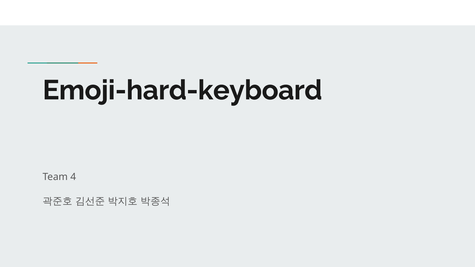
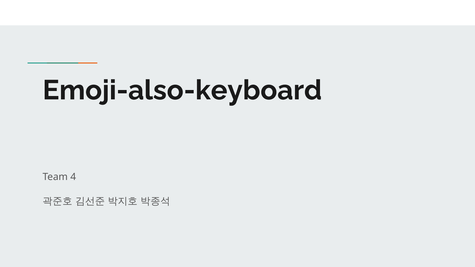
Emoji-hard-keyboard: Emoji-hard-keyboard -> Emoji-also-keyboard (182, 90)
